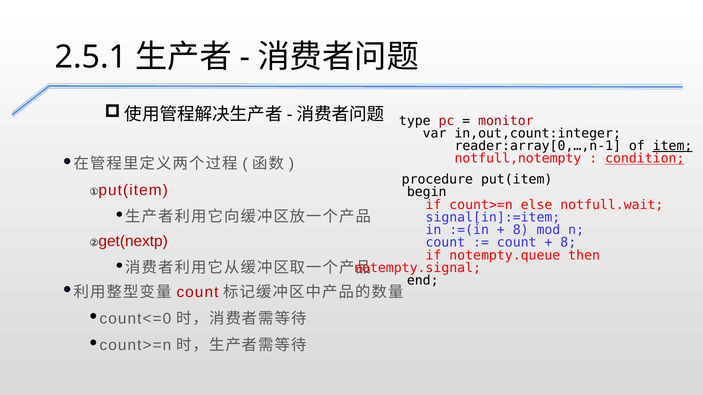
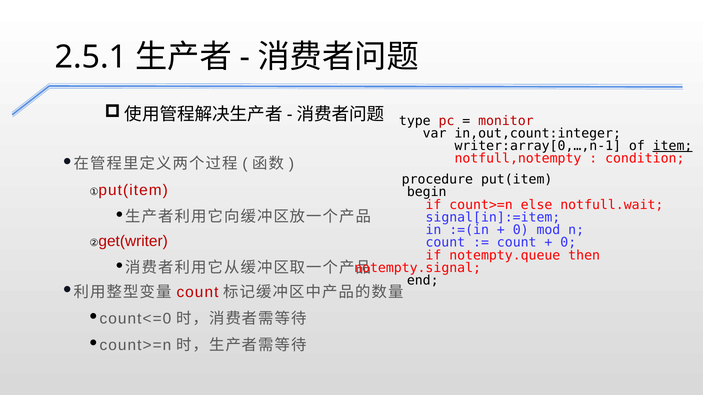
reader:array[0,…,n-1: reader:array[0,…,n-1 -> writer:array[0,…,n-1 (538, 146)
condition underline: present -> none (645, 159)
8: 8 -> 0 (521, 230)
8: 8 -> 0 (568, 243)
get(nextp: get(nextp -> get(writer (133, 241)
